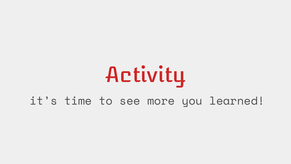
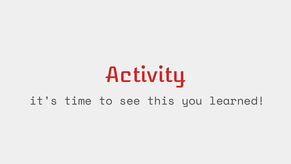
more: more -> this (161, 101)
